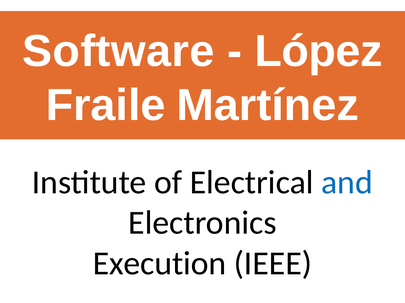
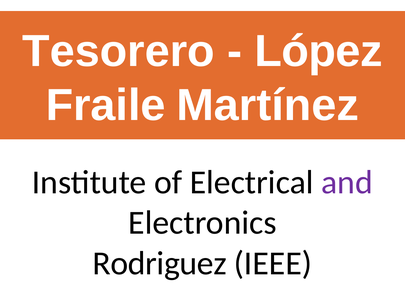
Software: Software -> Tesorero (119, 51)
and colour: blue -> purple (347, 183)
Execution: Execution -> Rodriguez (160, 264)
